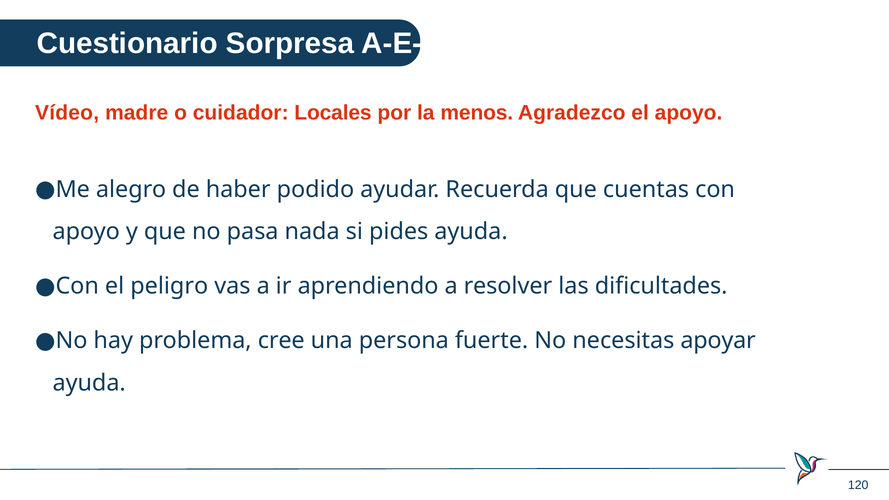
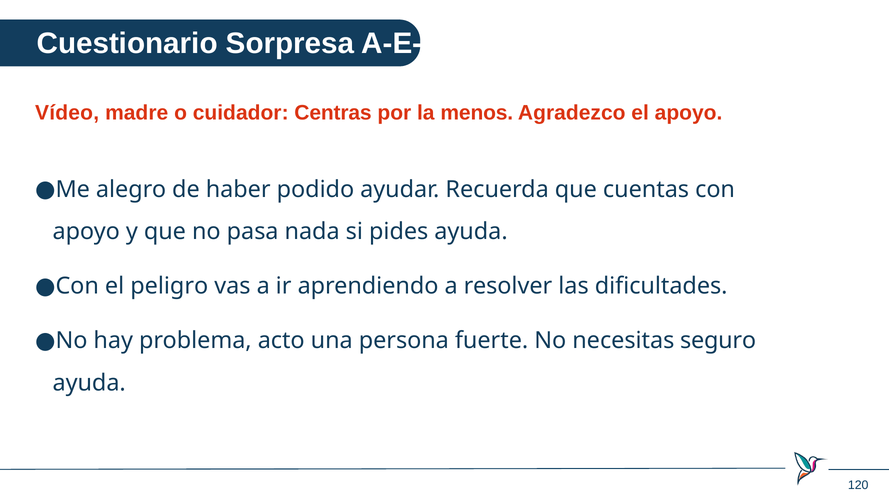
Locales: Locales -> Centras (333, 113)
cree: cree -> acto (281, 341)
apoyar: apoyar -> seguro (718, 341)
